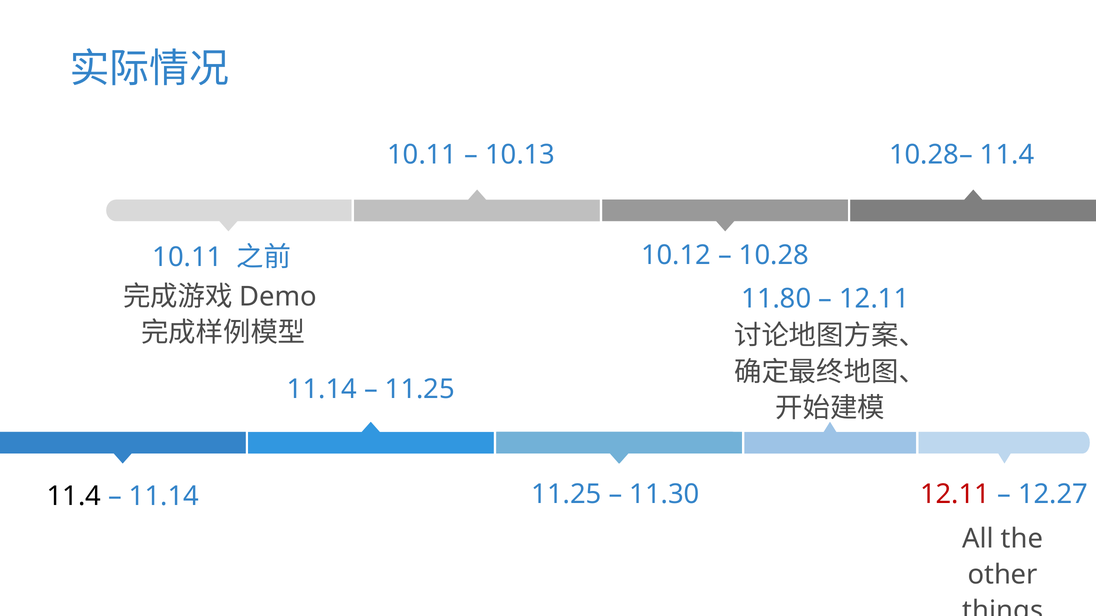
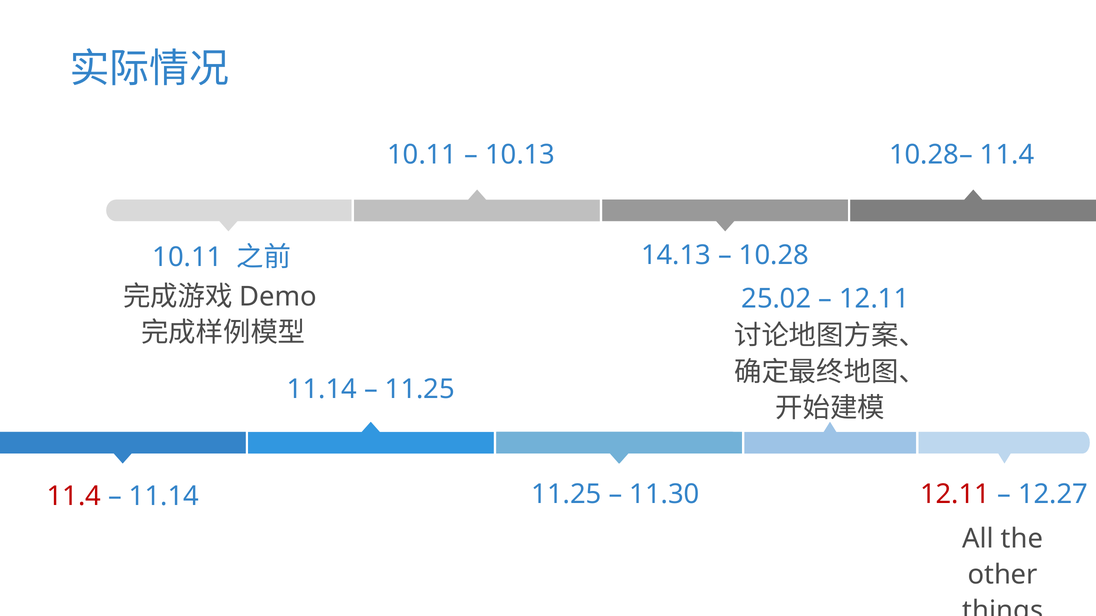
10.12: 10.12 -> 14.13 (676, 255)
11.80: 11.80 -> 25.02 (776, 299)
11.4 colour: black -> red (74, 496)
